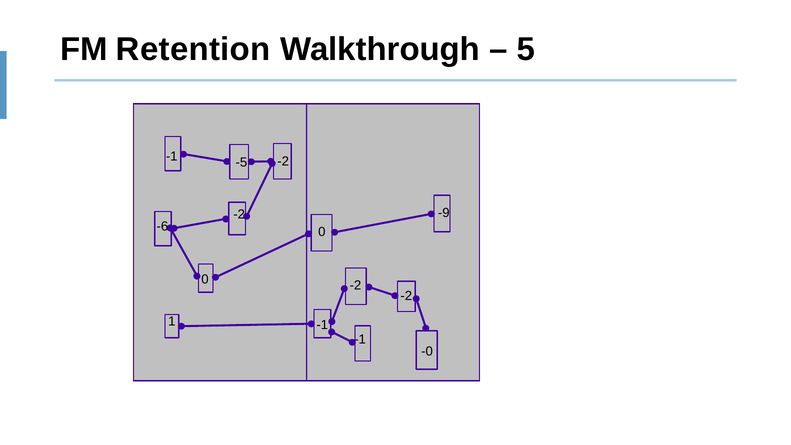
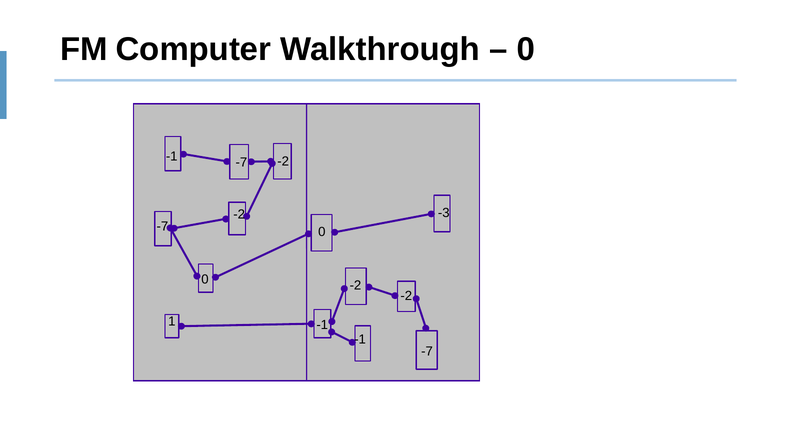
Retention: Retention -> Computer (193, 49)
5: 5 -> 0 (526, 49)
-5: -5 -> -7 (241, 162)
-9: -9 -> -3 (444, 213)
-6: -6 -> -7 (162, 226)
-0: -0 -> -7 (427, 351)
